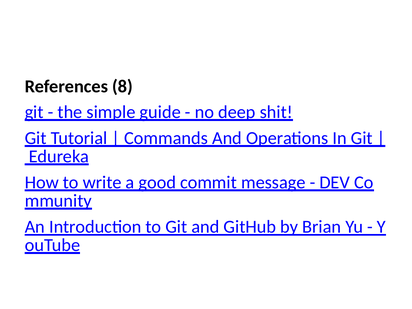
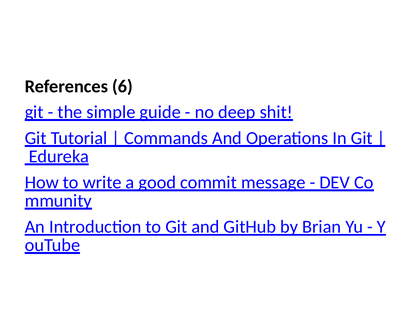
8: 8 -> 6 (123, 86)
